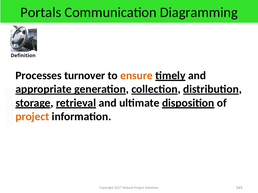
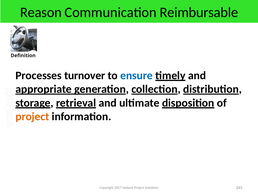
Portals: Portals -> Reason (41, 12)
Diagramming: Diagramming -> Reimbursable (199, 12)
ensure colour: orange -> blue (136, 76)
